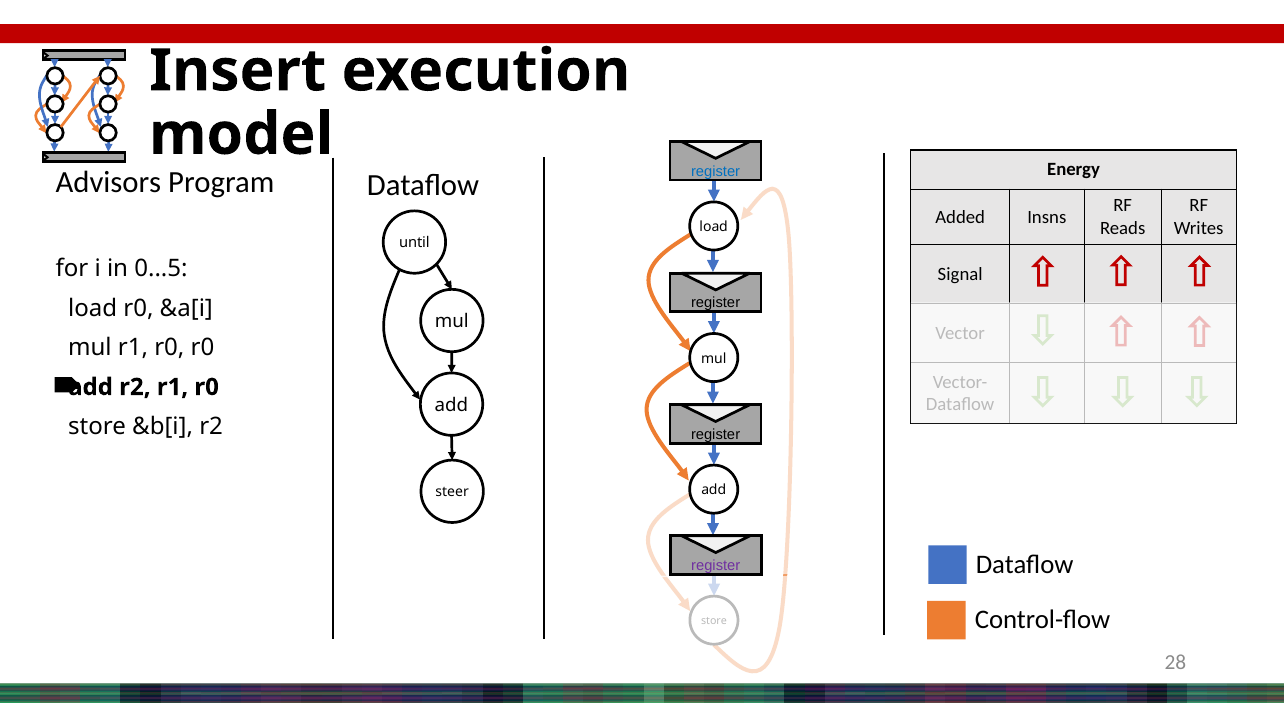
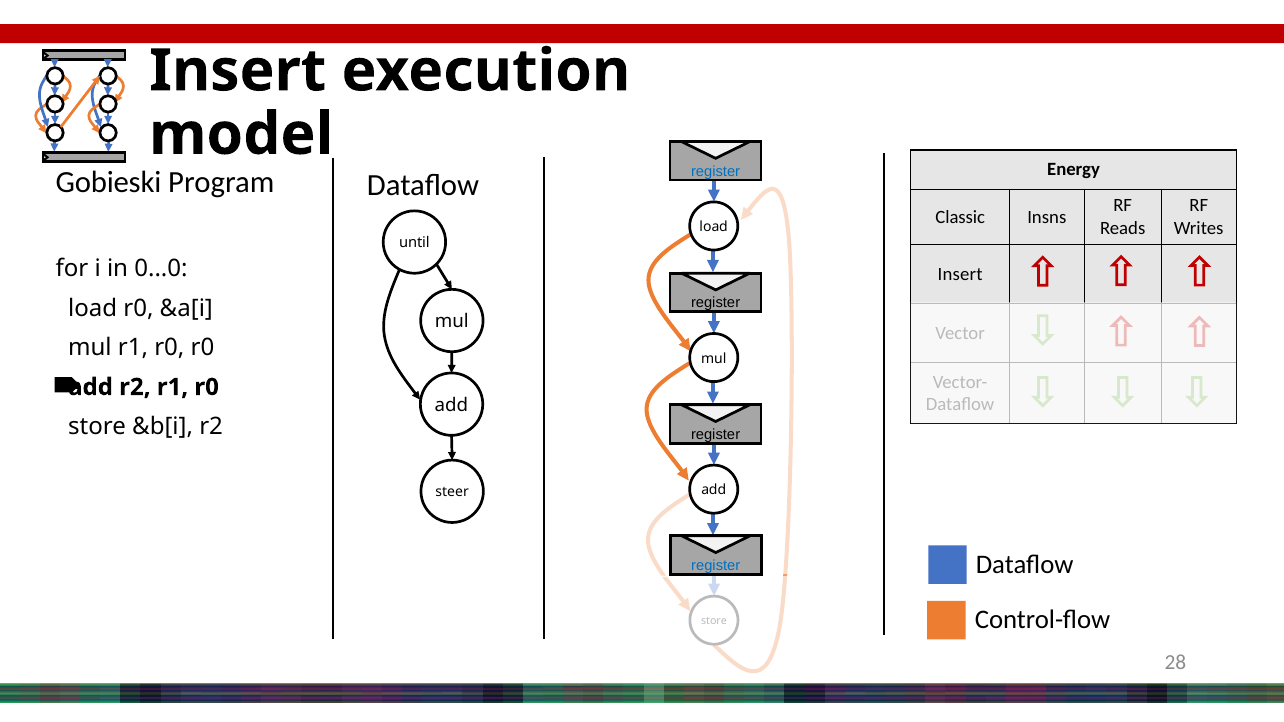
Advisors: Advisors -> Gobieski (109, 182)
Added: Added -> Classic (960, 217)
0...5: 0...5 -> 0...0 (161, 269)
Signal: Signal -> Insert (960, 274)
register colour: purple -> blue (716, 566)
